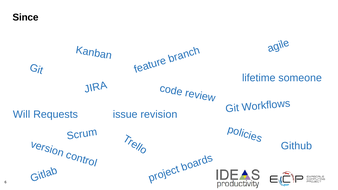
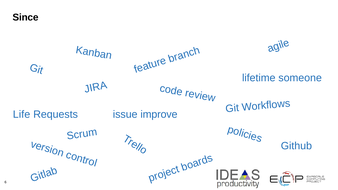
Will: Will -> Life (22, 115)
revision: revision -> improve (159, 115)
